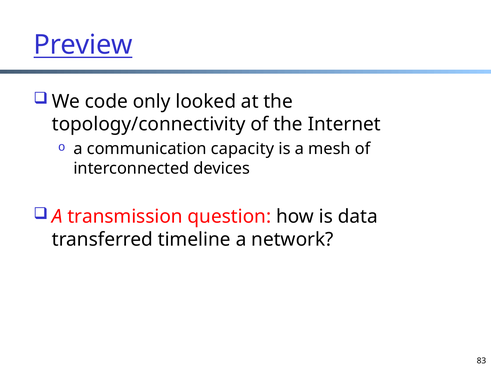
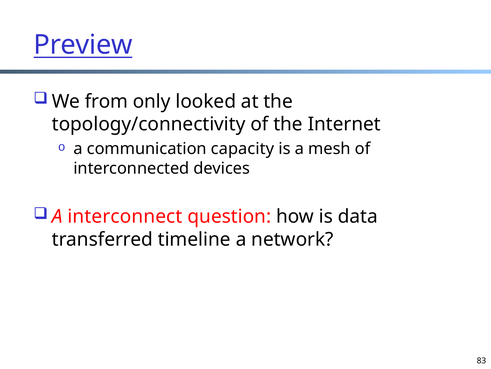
code: code -> from (106, 101)
transmission: transmission -> interconnect (125, 216)
